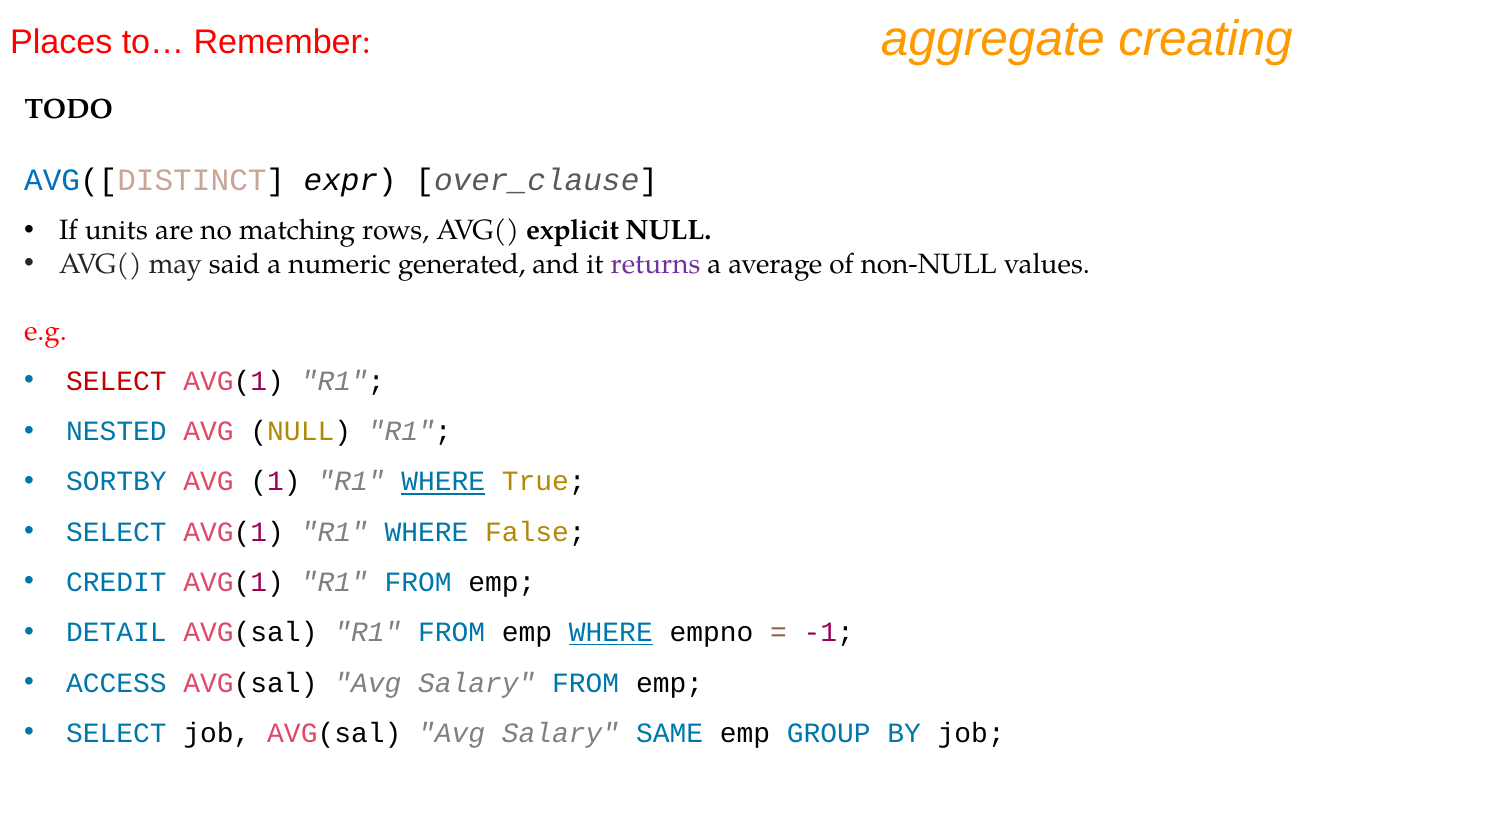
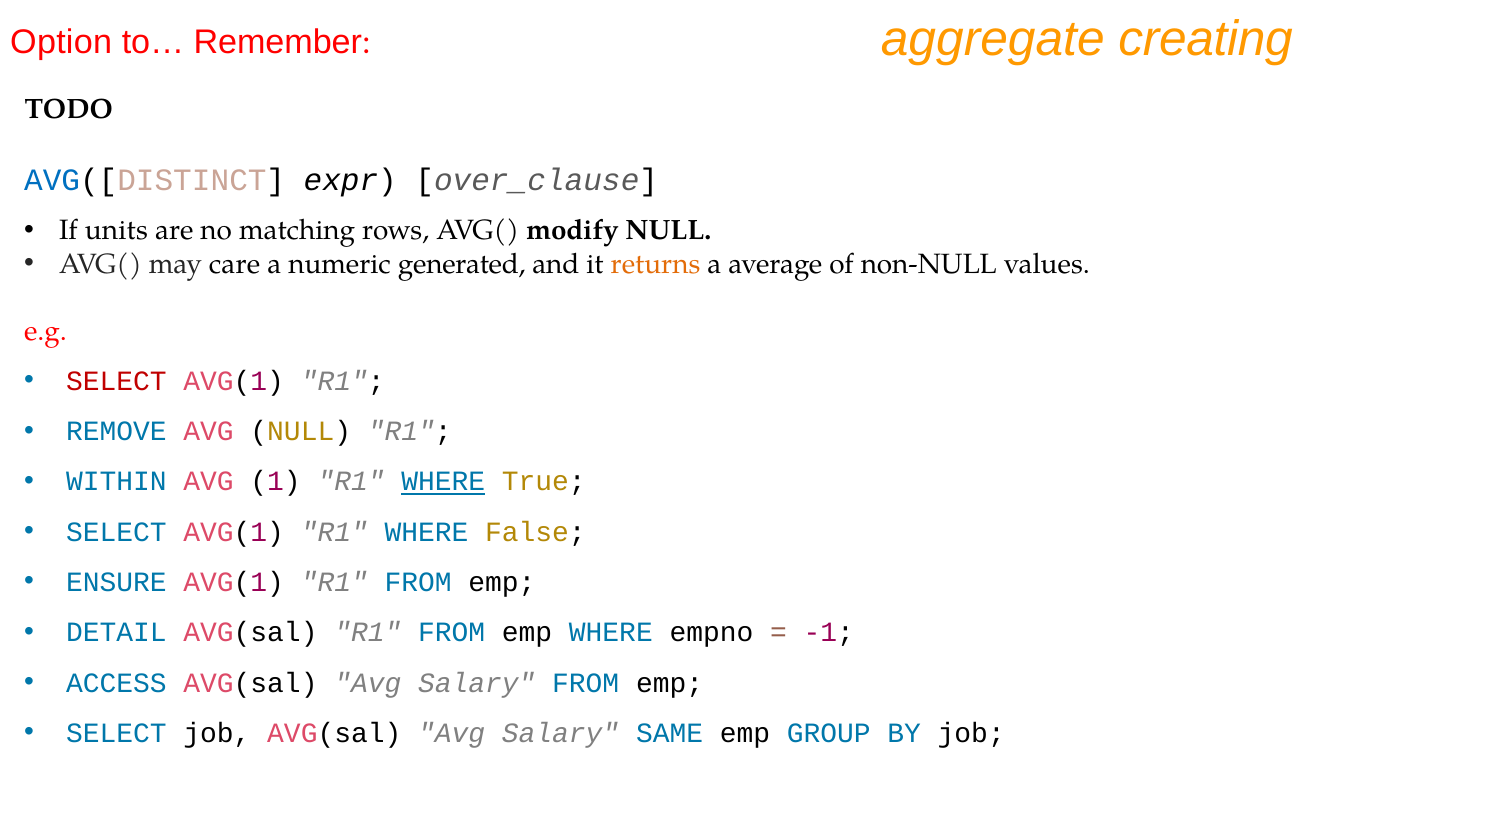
Places: Places -> Option (61, 43)
explicit: explicit -> modify (572, 230)
said: said -> care (235, 264)
returns colour: purple -> orange (656, 264)
NESTED: NESTED -> REMOVE (116, 431)
SORTBY: SORTBY -> WITHIN (116, 482)
CREDIT: CREDIT -> ENSURE (116, 582)
WHERE underline: present -> none (611, 633)
